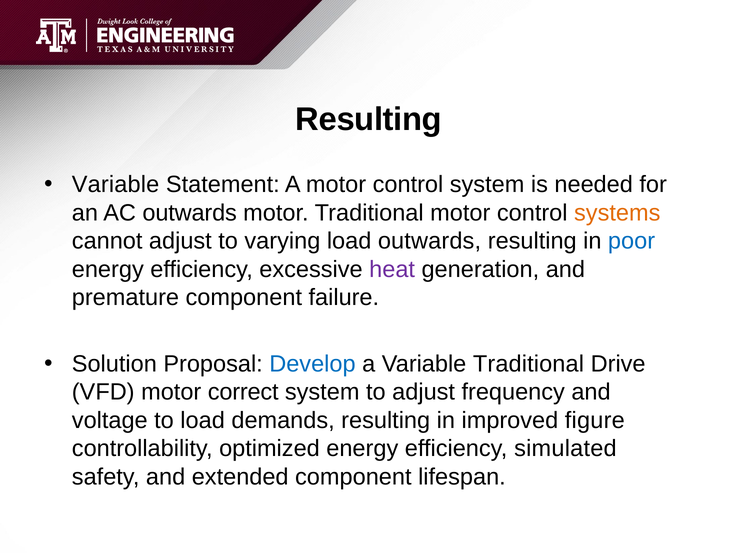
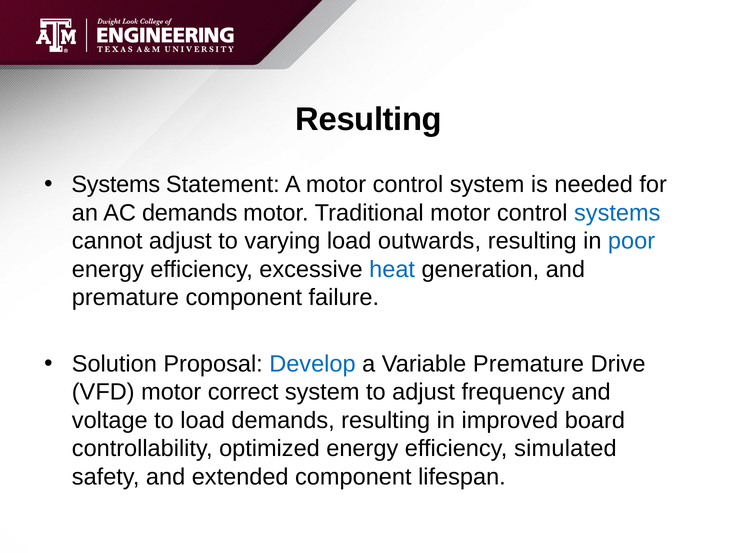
Variable: Variable -> Systems (116, 185)
AC outwards: outwards -> demands (190, 213)
systems colour: orange -> blue (617, 213)
heat colour: purple -> blue (392, 269)
Variable Traditional: Traditional -> Premature (528, 364)
figure: figure -> board (595, 420)
